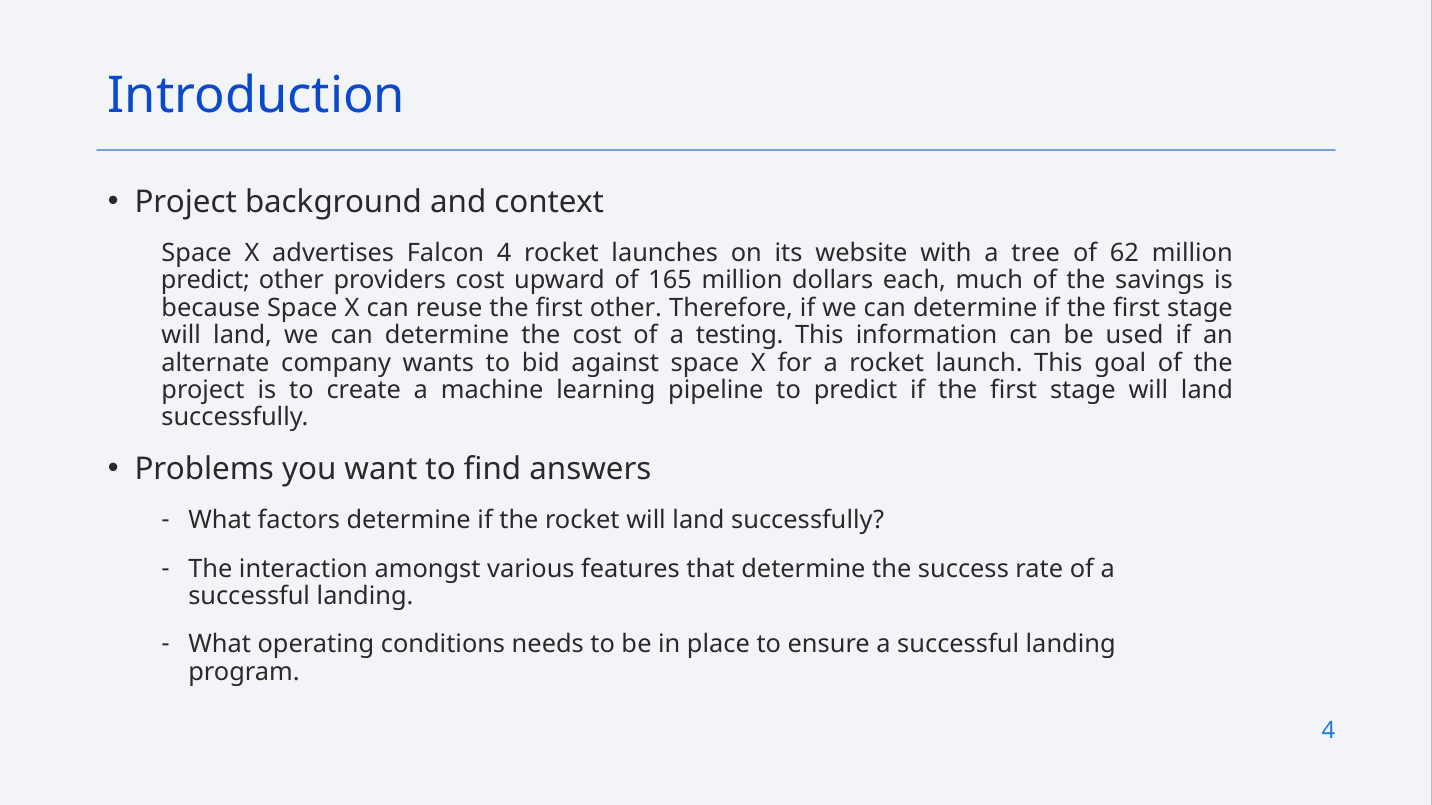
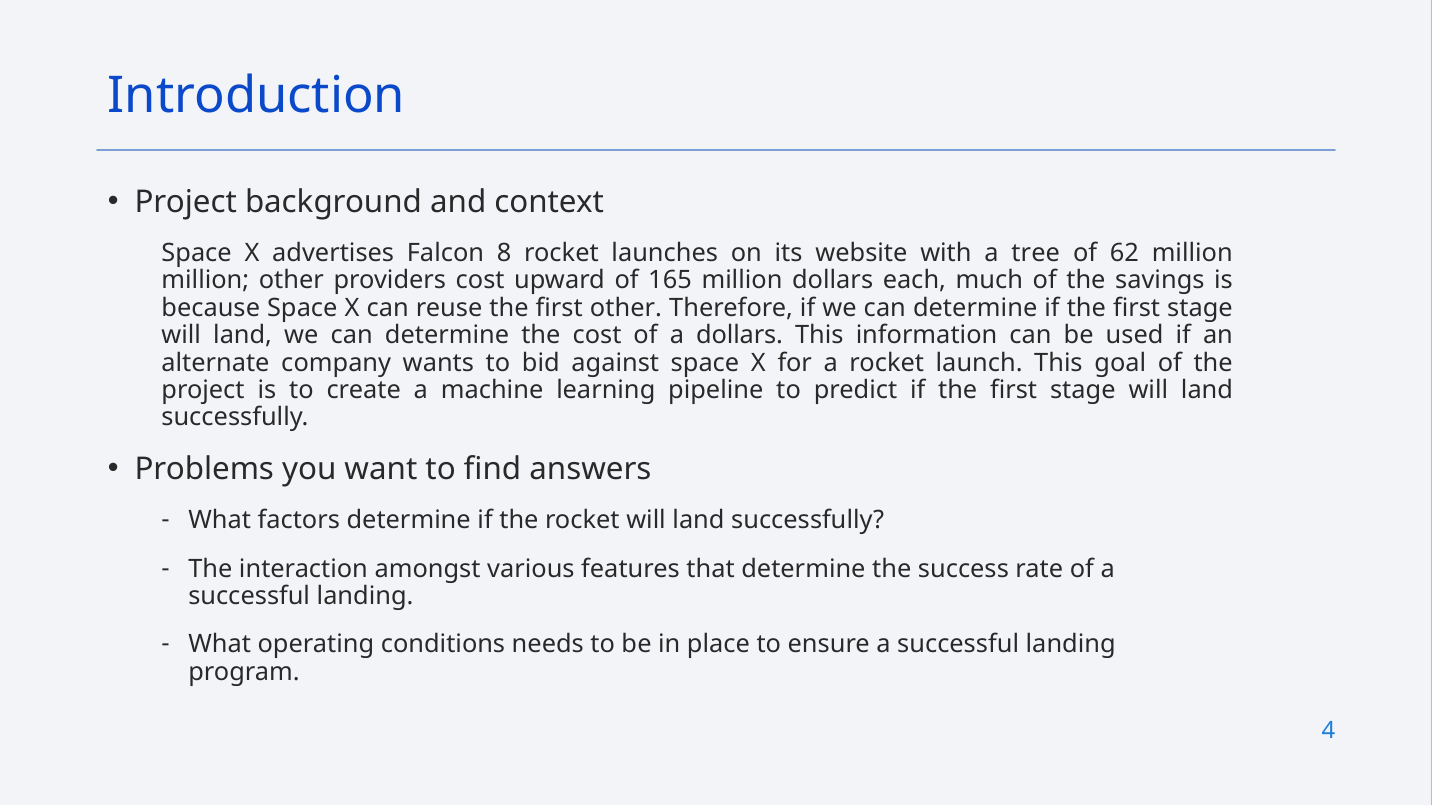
Falcon 4: 4 -> 8 (504, 253)
predict: predict -> million (205, 281)
a testing: testing -> dollars (740, 336)
